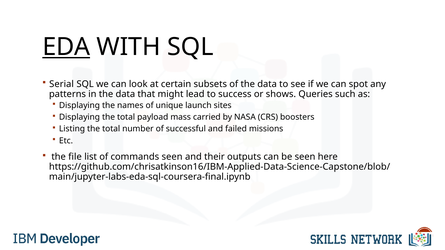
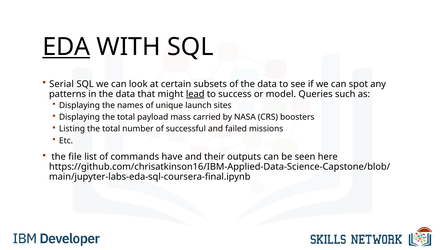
lead underline: none -> present (195, 94)
shows: shows -> model (281, 94)
commands seen: seen -> have (172, 157)
